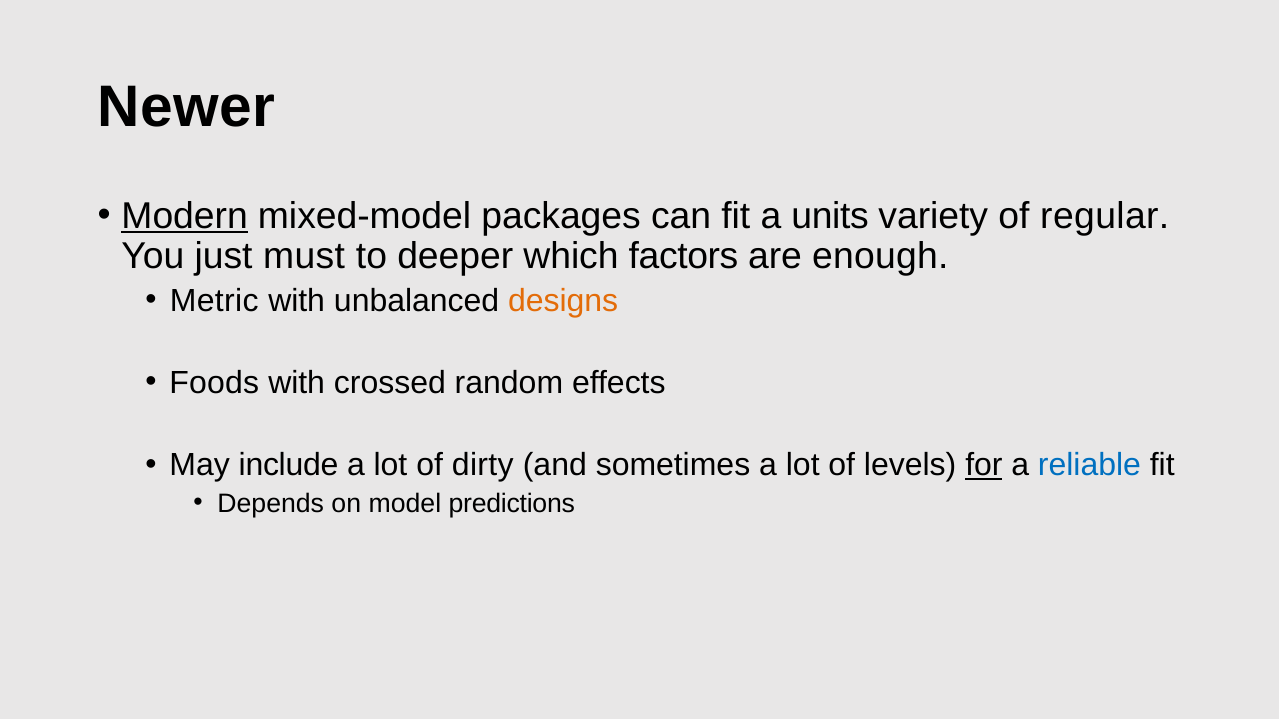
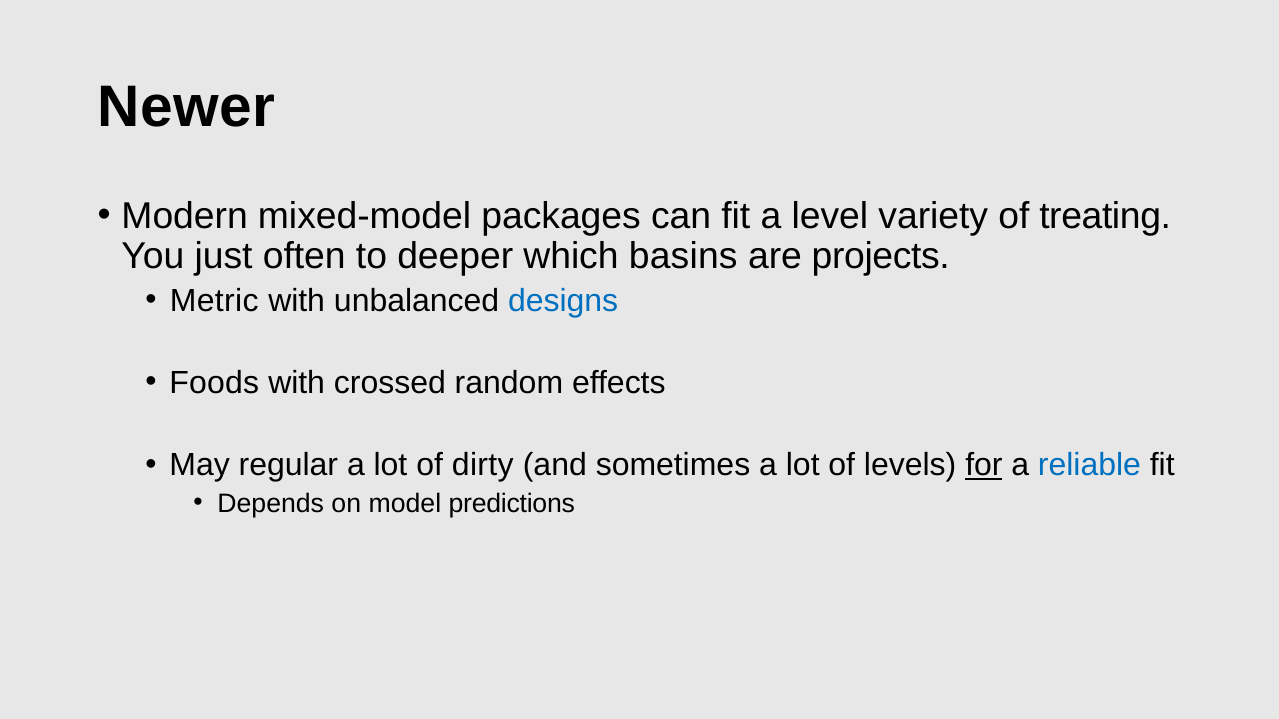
Modern underline: present -> none (185, 216)
units: units -> level (830, 216)
regular: regular -> treating (1105, 216)
must: must -> often (304, 257)
factors: factors -> basins (683, 257)
enough: enough -> projects (881, 257)
designs colour: orange -> blue (563, 301)
include: include -> regular (288, 465)
